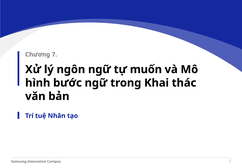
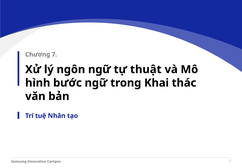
muốn: muốn -> thuật (146, 69)
